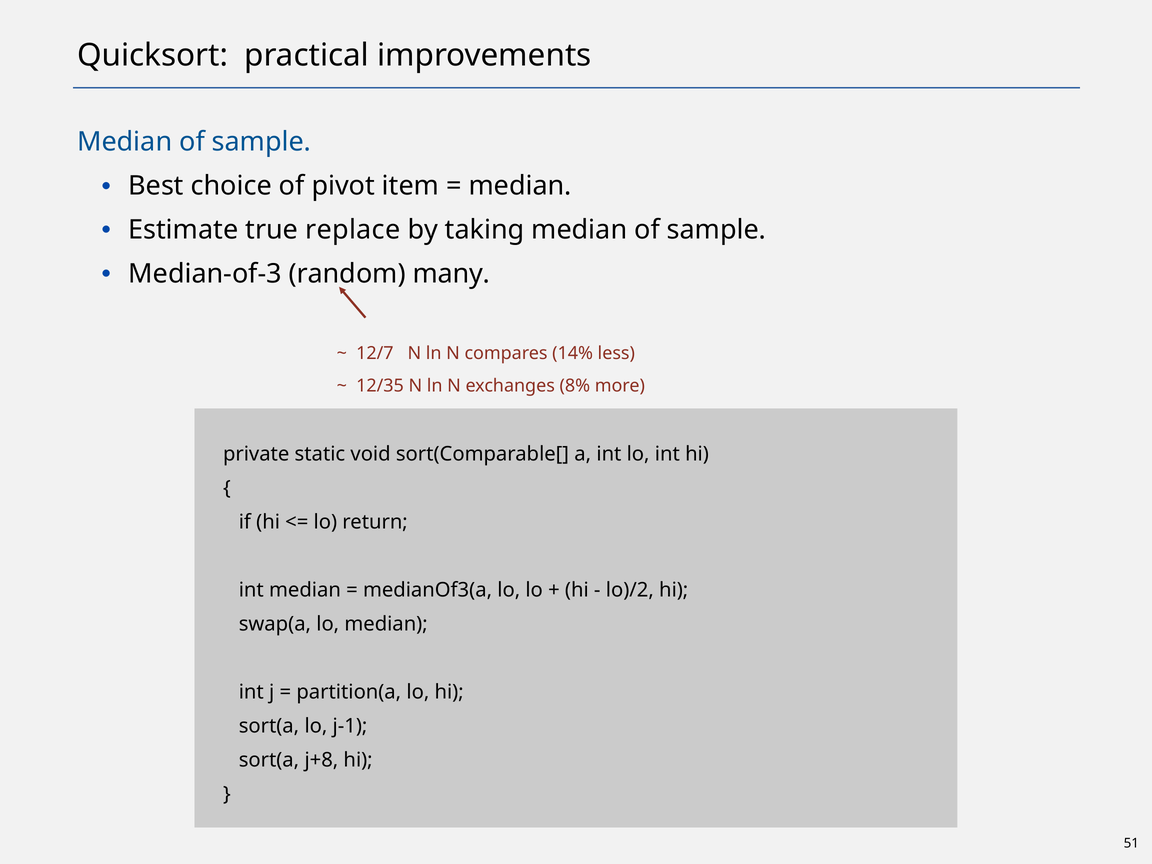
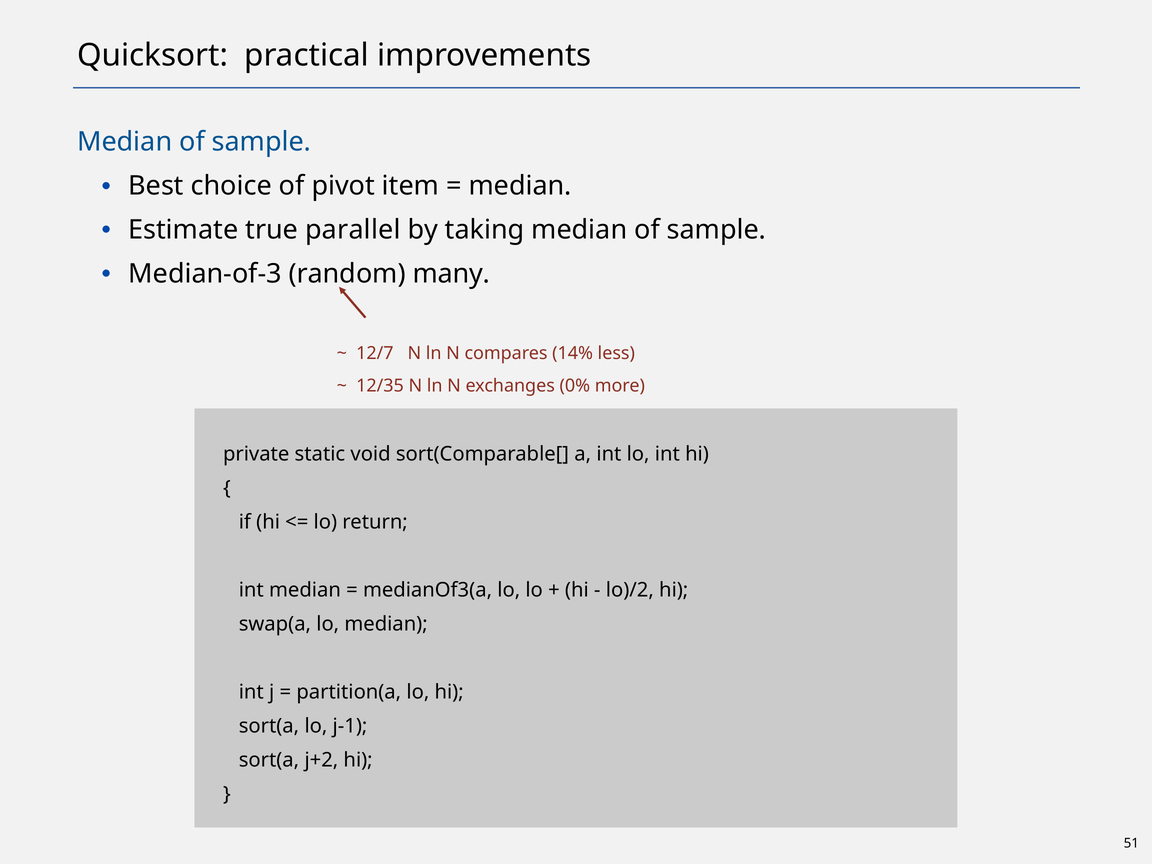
replace: replace -> parallel (353, 230)
8%: 8% -> 0% (575, 386)
j+8: j+8 -> j+2 (321, 760)
